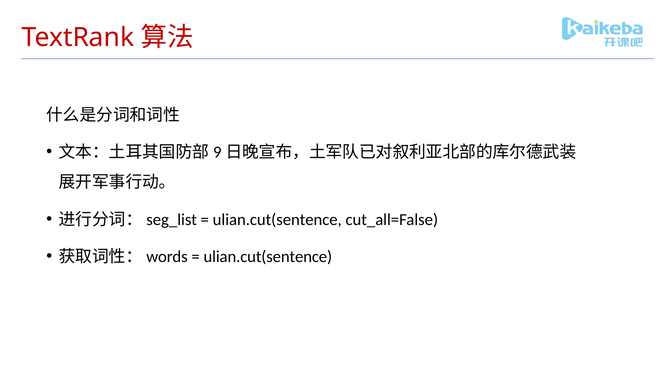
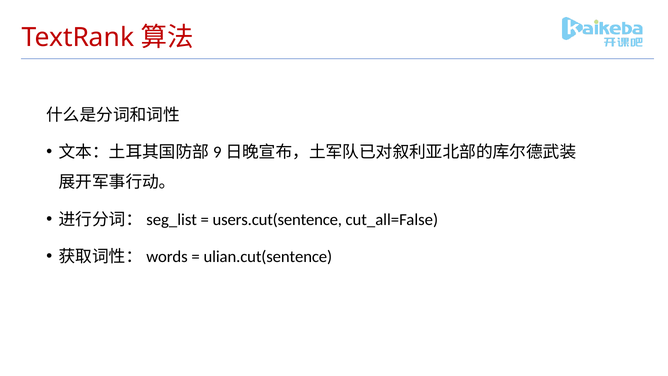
ulian.cut(sentence: ulian.cut(sentence -> users.cut(sentence (277, 219)
